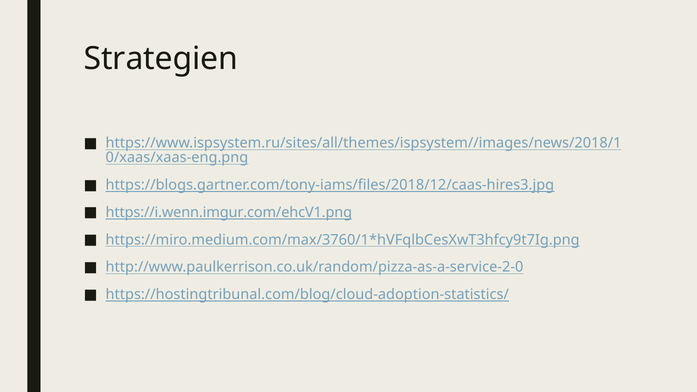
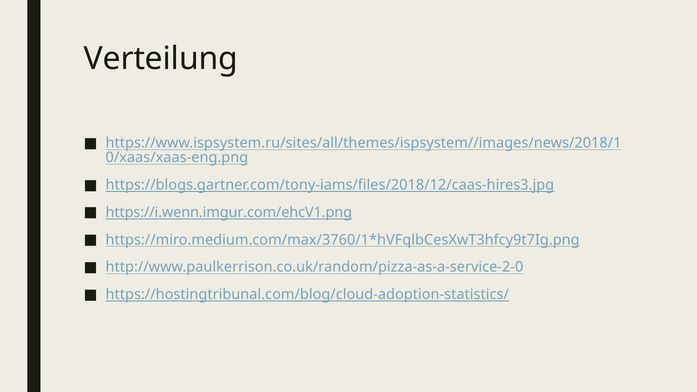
Strategien: Strategien -> Verteilung (161, 59)
